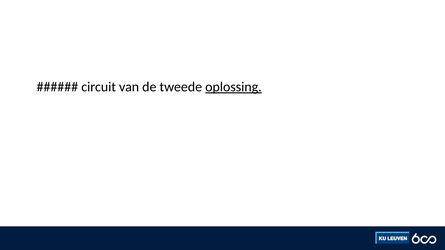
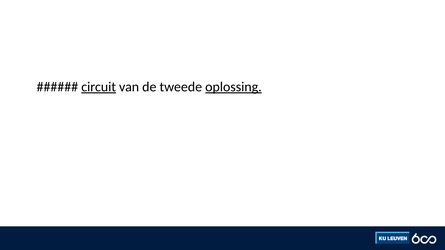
circuit underline: none -> present (99, 87)
